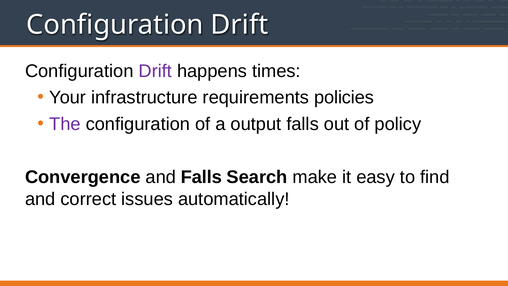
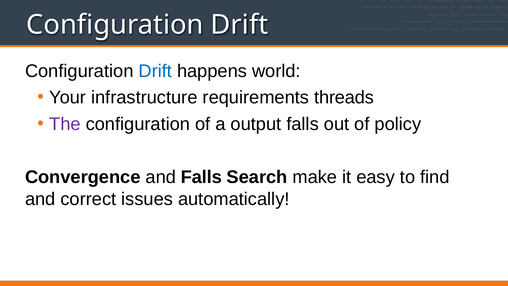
Drift colour: purple -> blue (155, 71)
times: times -> world (276, 71)
policies: policies -> threads (344, 97)
